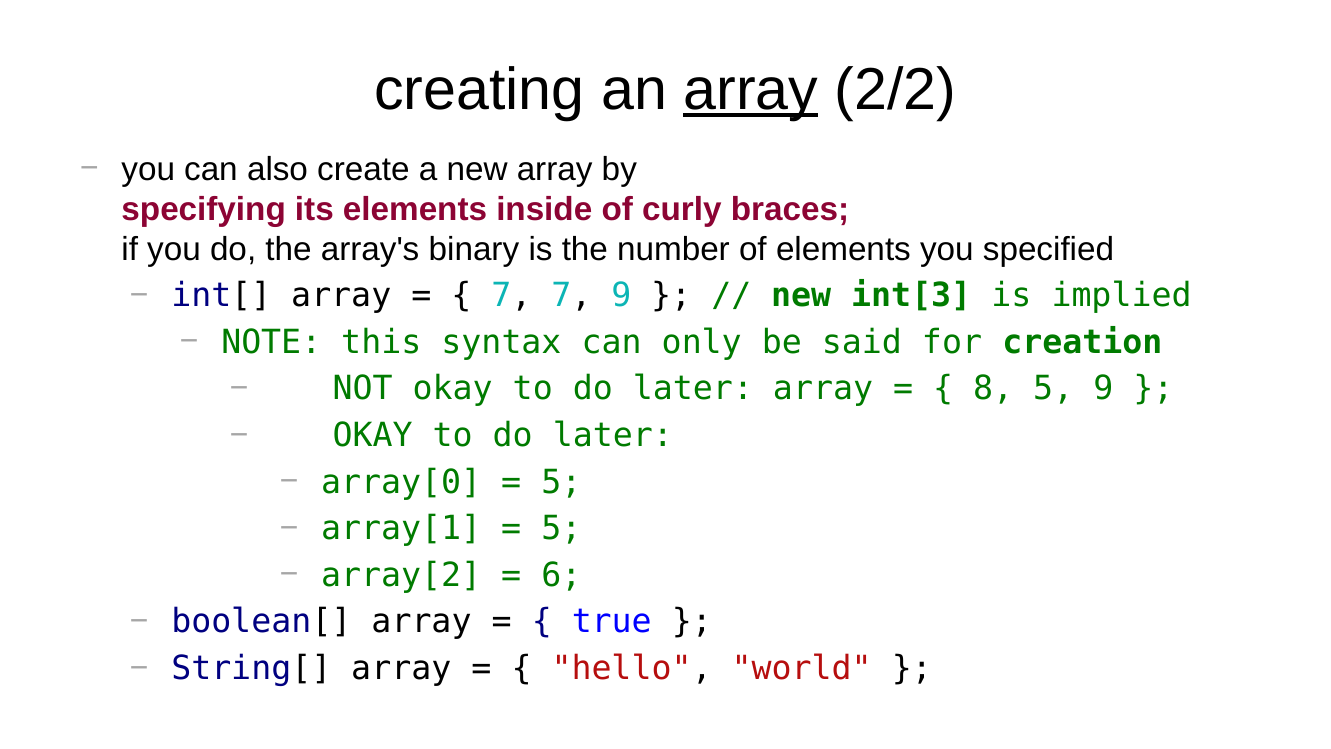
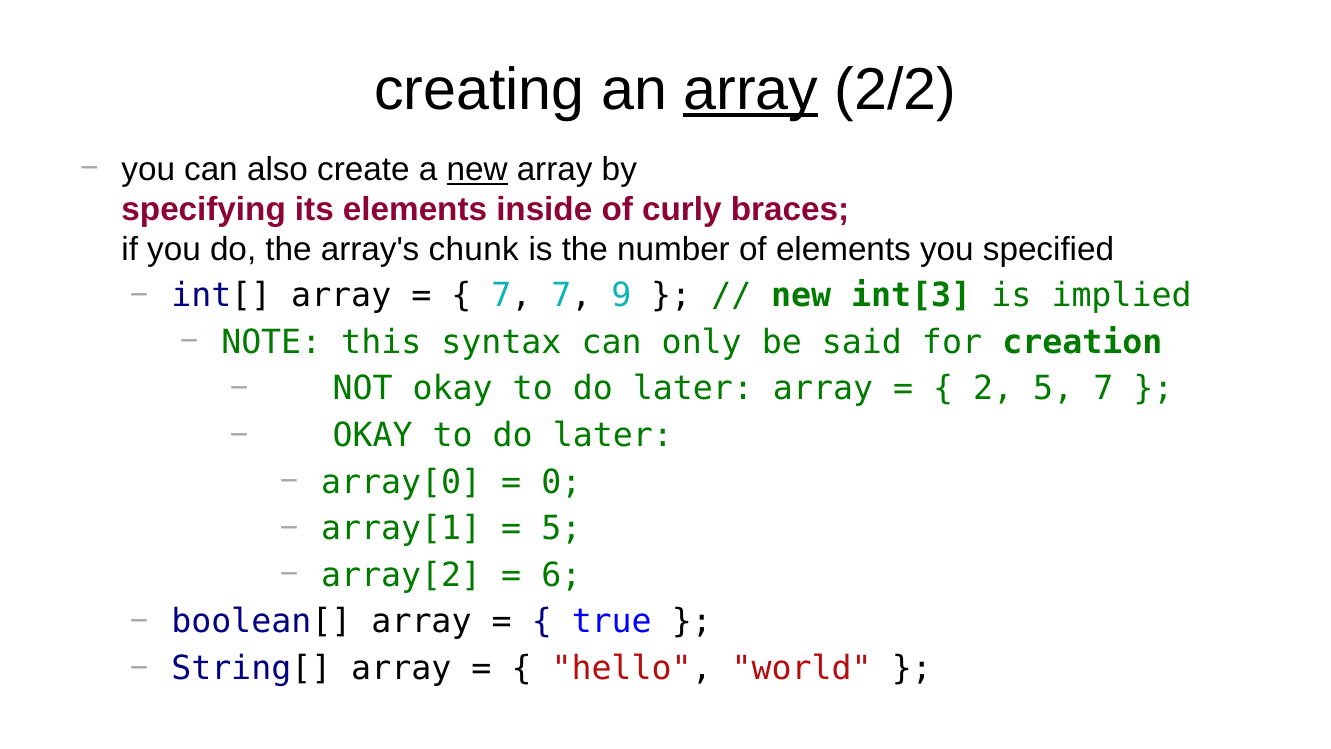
new underline: none -> present (477, 169)
binary: binary -> chunk (474, 249)
8: 8 -> 2 (993, 389)
5 9: 9 -> 7 (1103, 389)
5: 5 -> 0 (561, 482)
